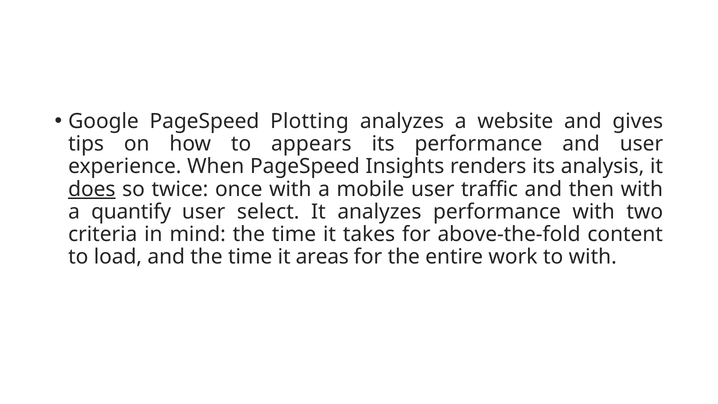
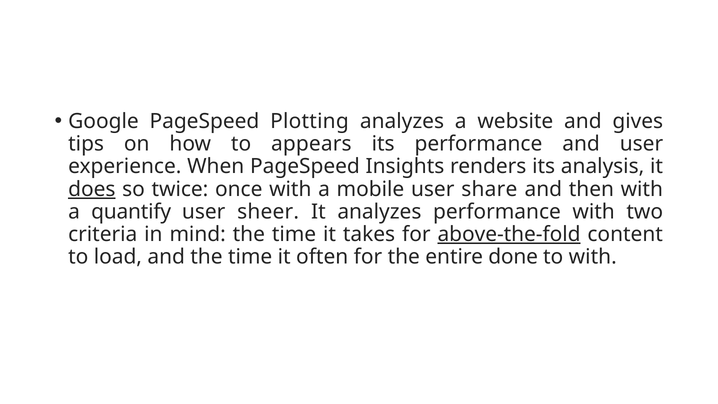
traffic: traffic -> share (489, 189)
select: select -> sheer (268, 212)
above-the-fold underline: none -> present (509, 234)
areas: areas -> often (322, 257)
work: work -> done (513, 257)
